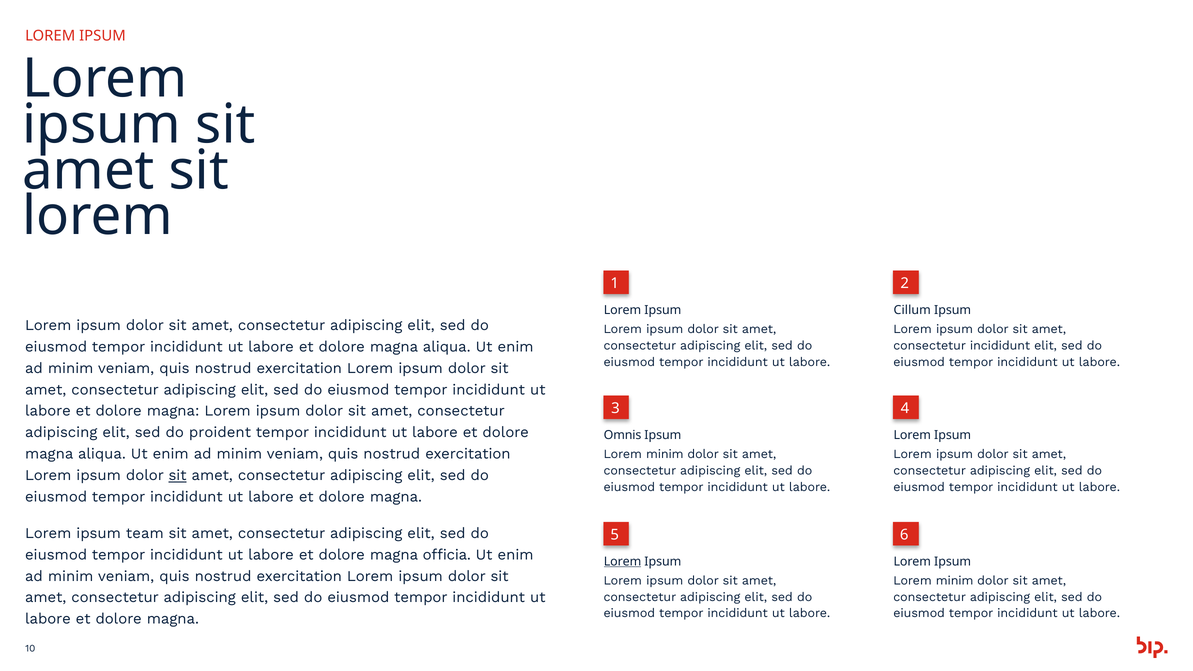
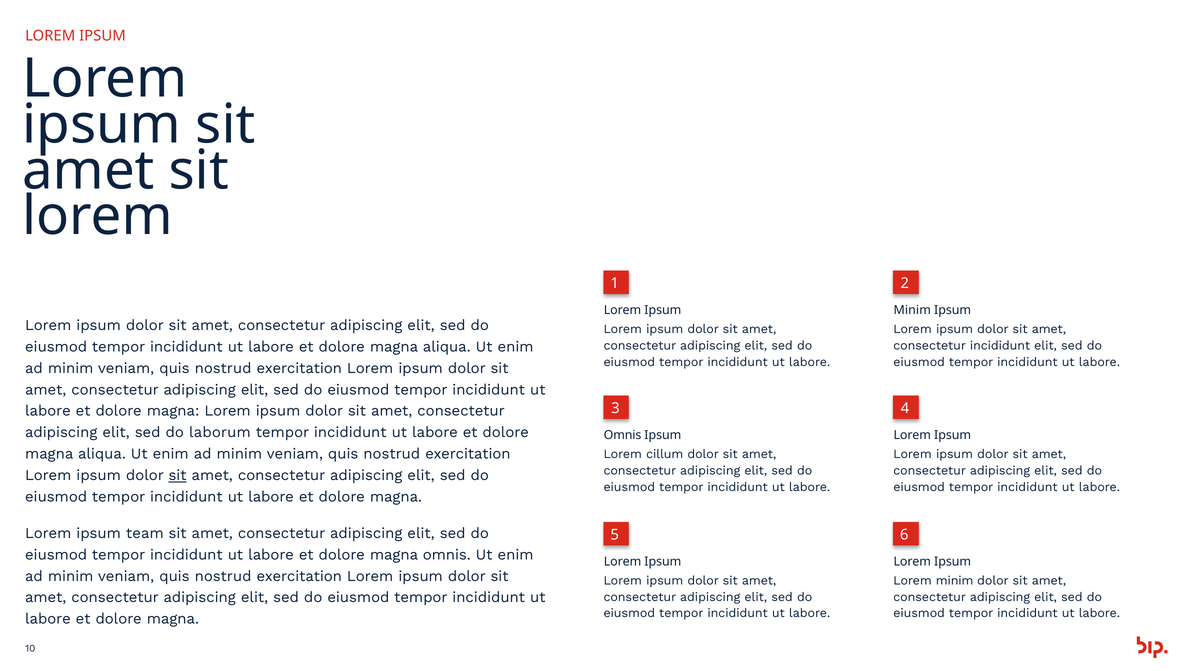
Cillum: Cillum -> Minim (912, 310)
proident: proident -> laborum (220, 433)
minim: minim -> cillum (665, 454)
magna officia: officia -> omnis (447, 555)
Lorem underline: present -> none (623, 561)
